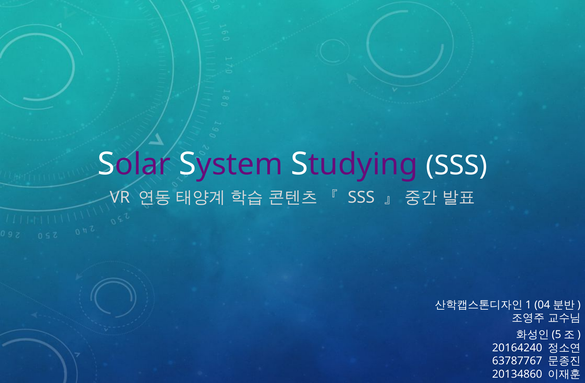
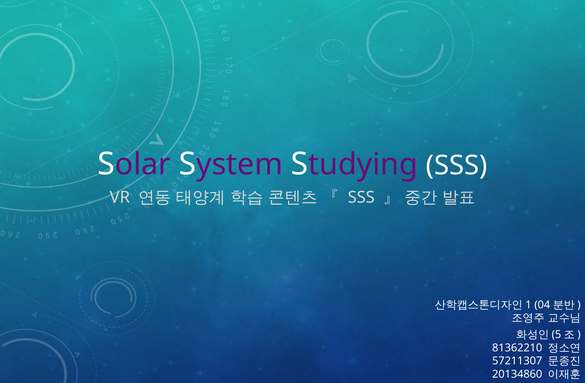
20164240: 20164240 -> 81362210 (517, 348)
63787767: 63787767 -> 57211307 (517, 361)
